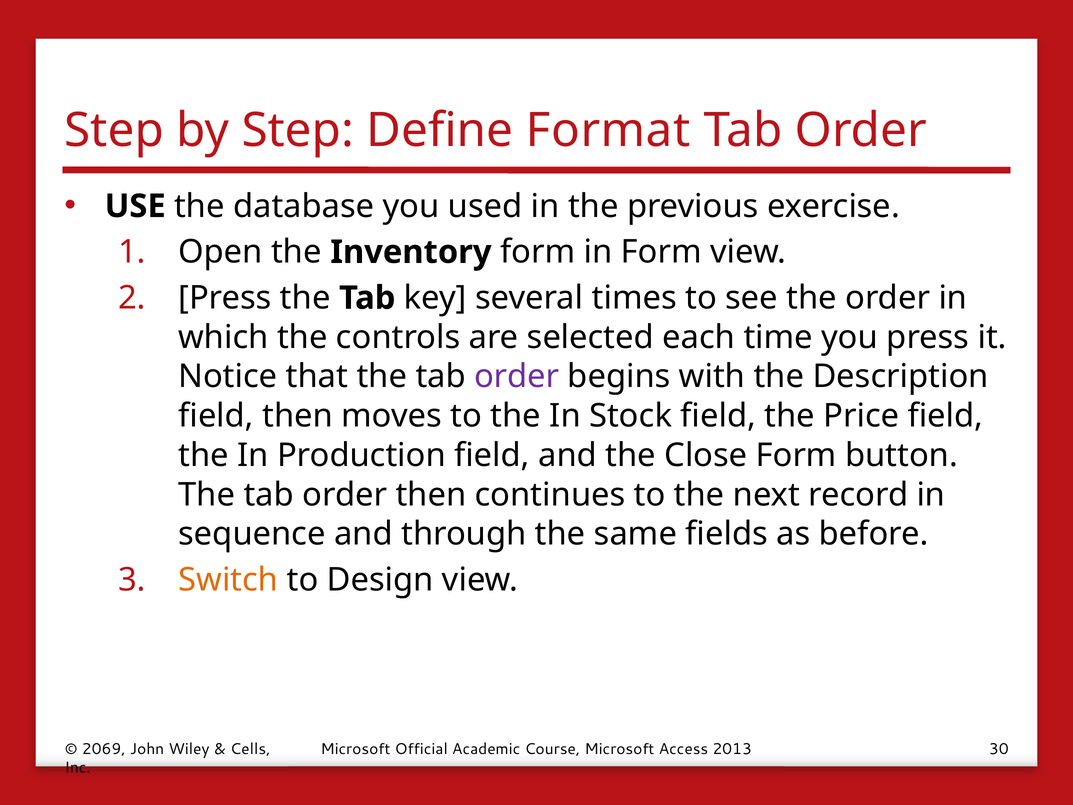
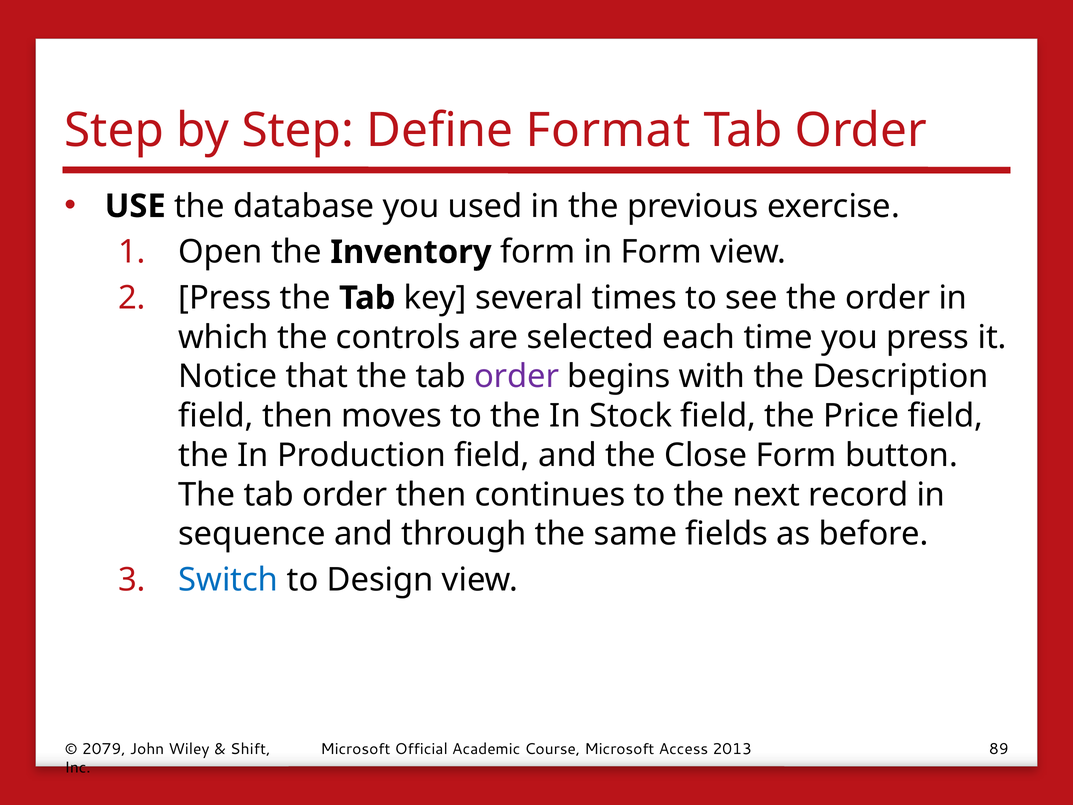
Switch colour: orange -> blue (228, 580)
2069: 2069 -> 2079 (104, 749)
Cells: Cells -> Shift (250, 749)
30: 30 -> 89 (999, 749)
